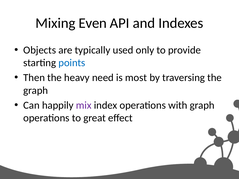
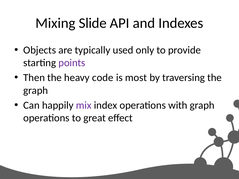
Even: Even -> Slide (93, 23)
points colour: blue -> purple (72, 63)
need: need -> code (103, 78)
